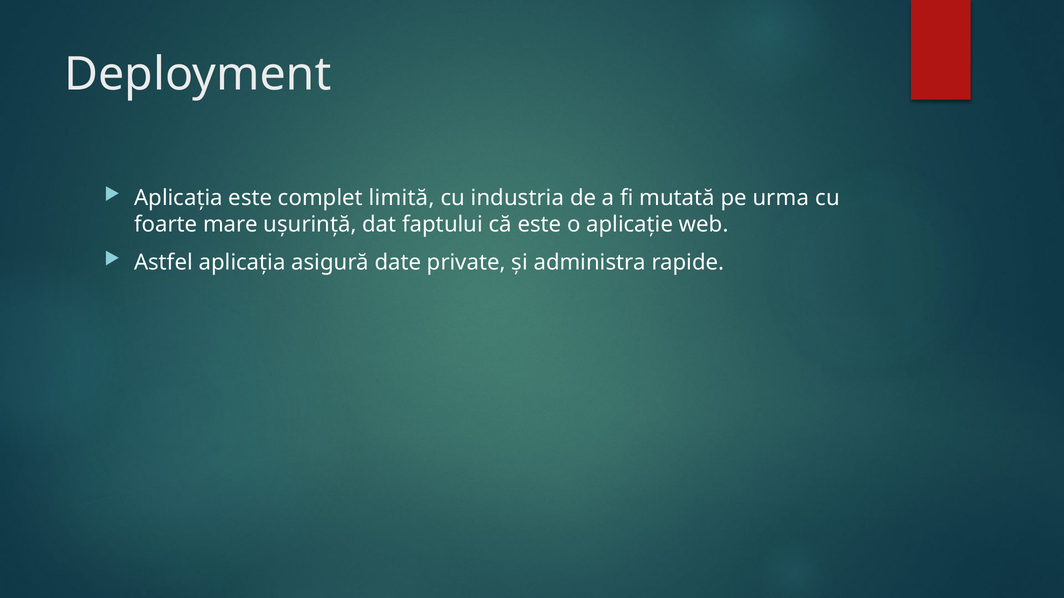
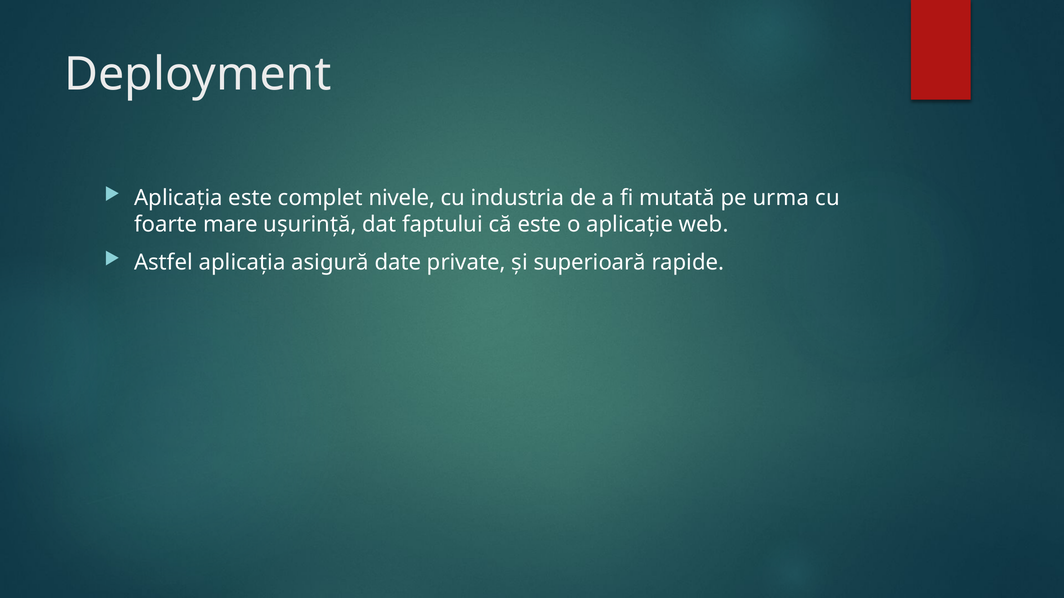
limită: limită -> nivele (402, 198)
administra: administra -> superioară (590, 262)
